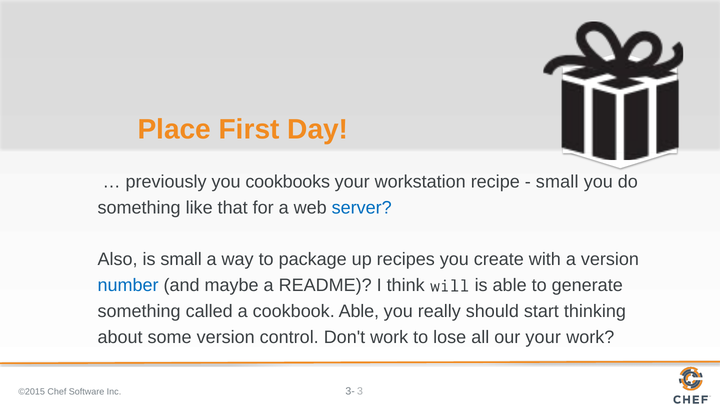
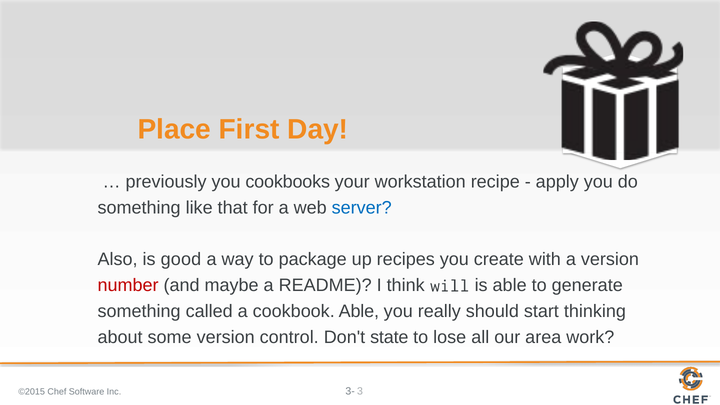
small: small -> apply (557, 182)
is small: small -> good (181, 260)
number colour: blue -> red (128, 285)
Don't work: work -> state (389, 337)
our your: your -> area (543, 337)
